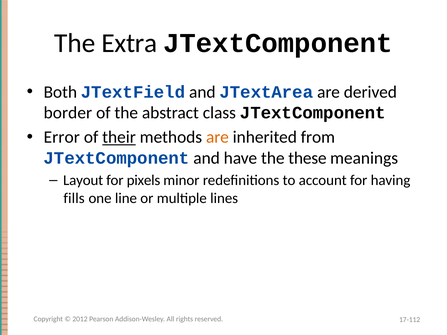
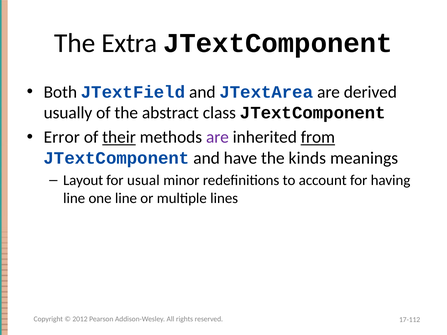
border: border -> usually (68, 113)
are colour: orange -> purple (217, 137)
from underline: none -> present (318, 137)
these: these -> kinds (307, 158)
pixels: pixels -> usual (143, 180)
fills: fills -> line (74, 198)
